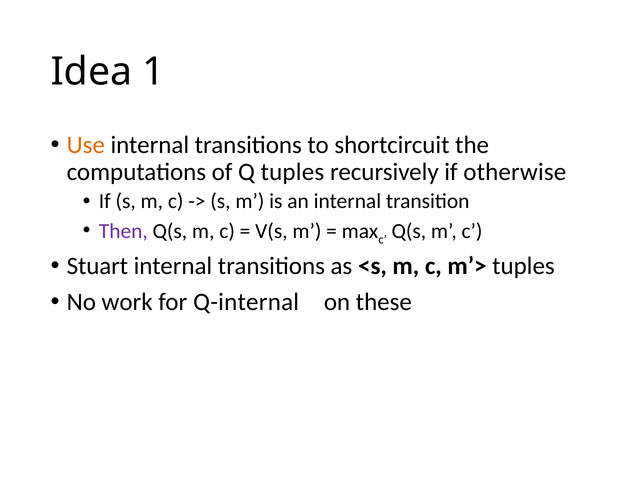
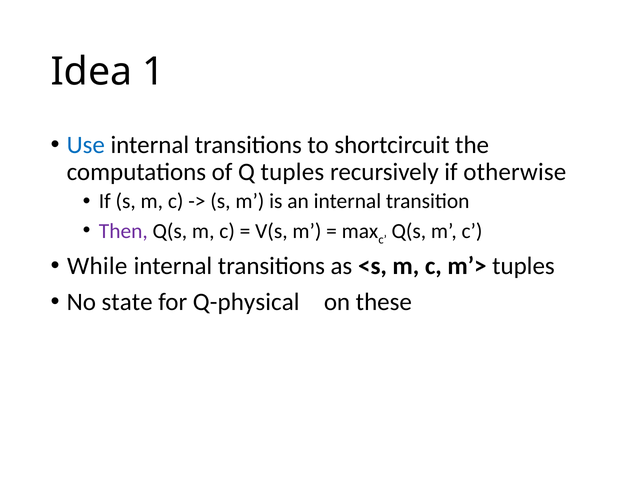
Use colour: orange -> blue (86, 145)
Stuart: Stuart -> While (97, 266)
work: work -> state (127, 302)
Q-internal: Q-internal -> Q-physical (246, 302)
